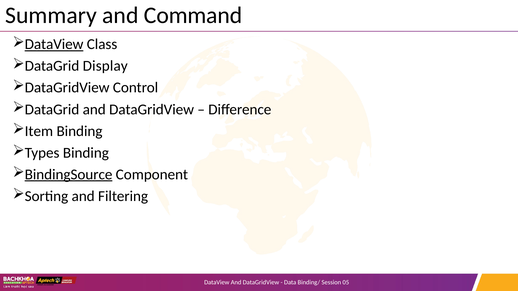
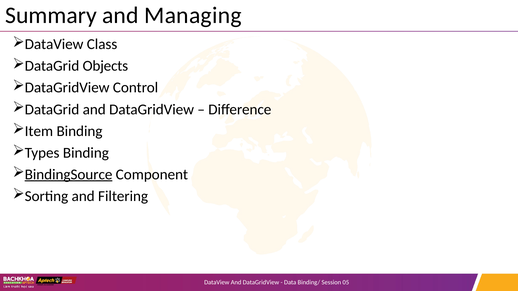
Command: Command -> Managing (193, 15)
DataView underline: present -> none (54, 44)
Display: Display -> Objects (105, 66)
